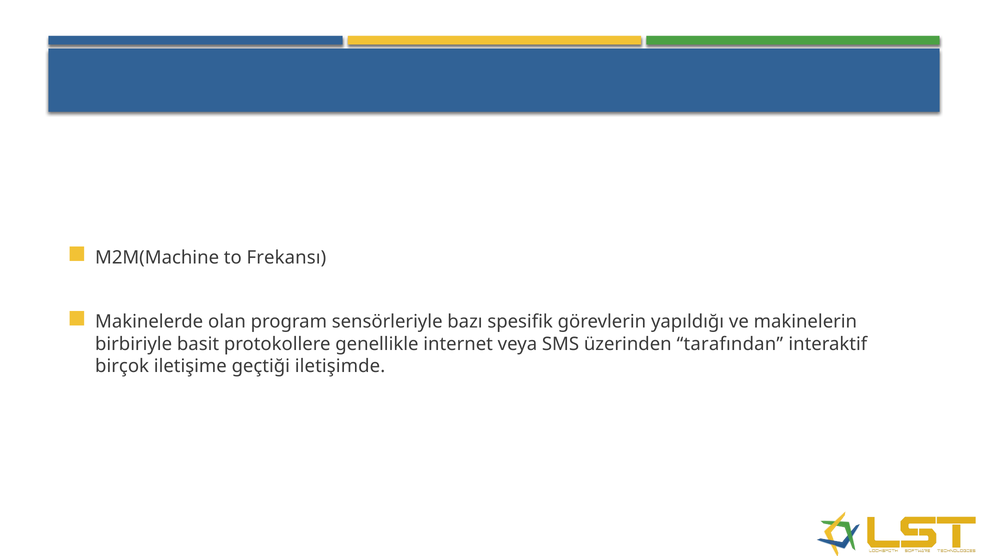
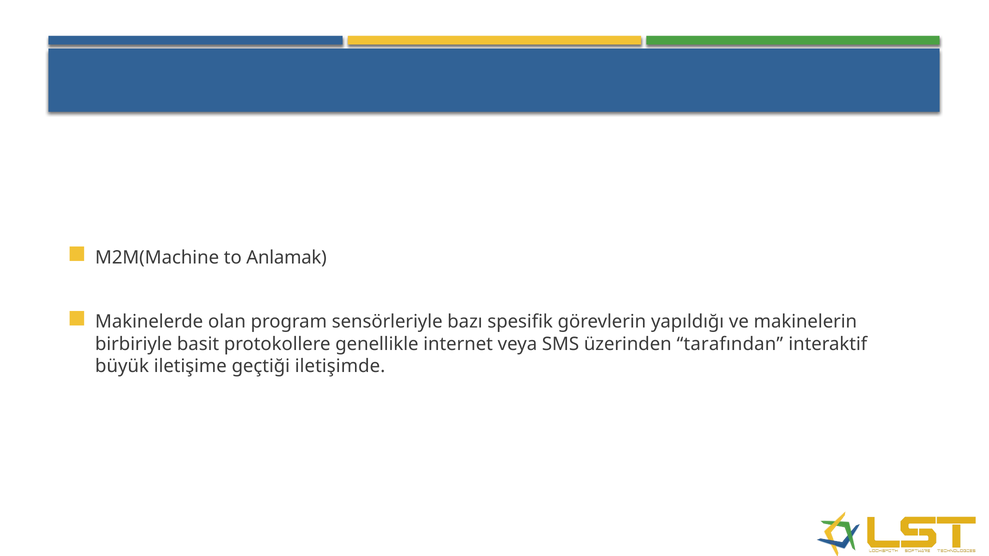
Frekansı: Frekansı -> Anlamak (287, 258)
birçok: birçok -> büyük (122, 367)
